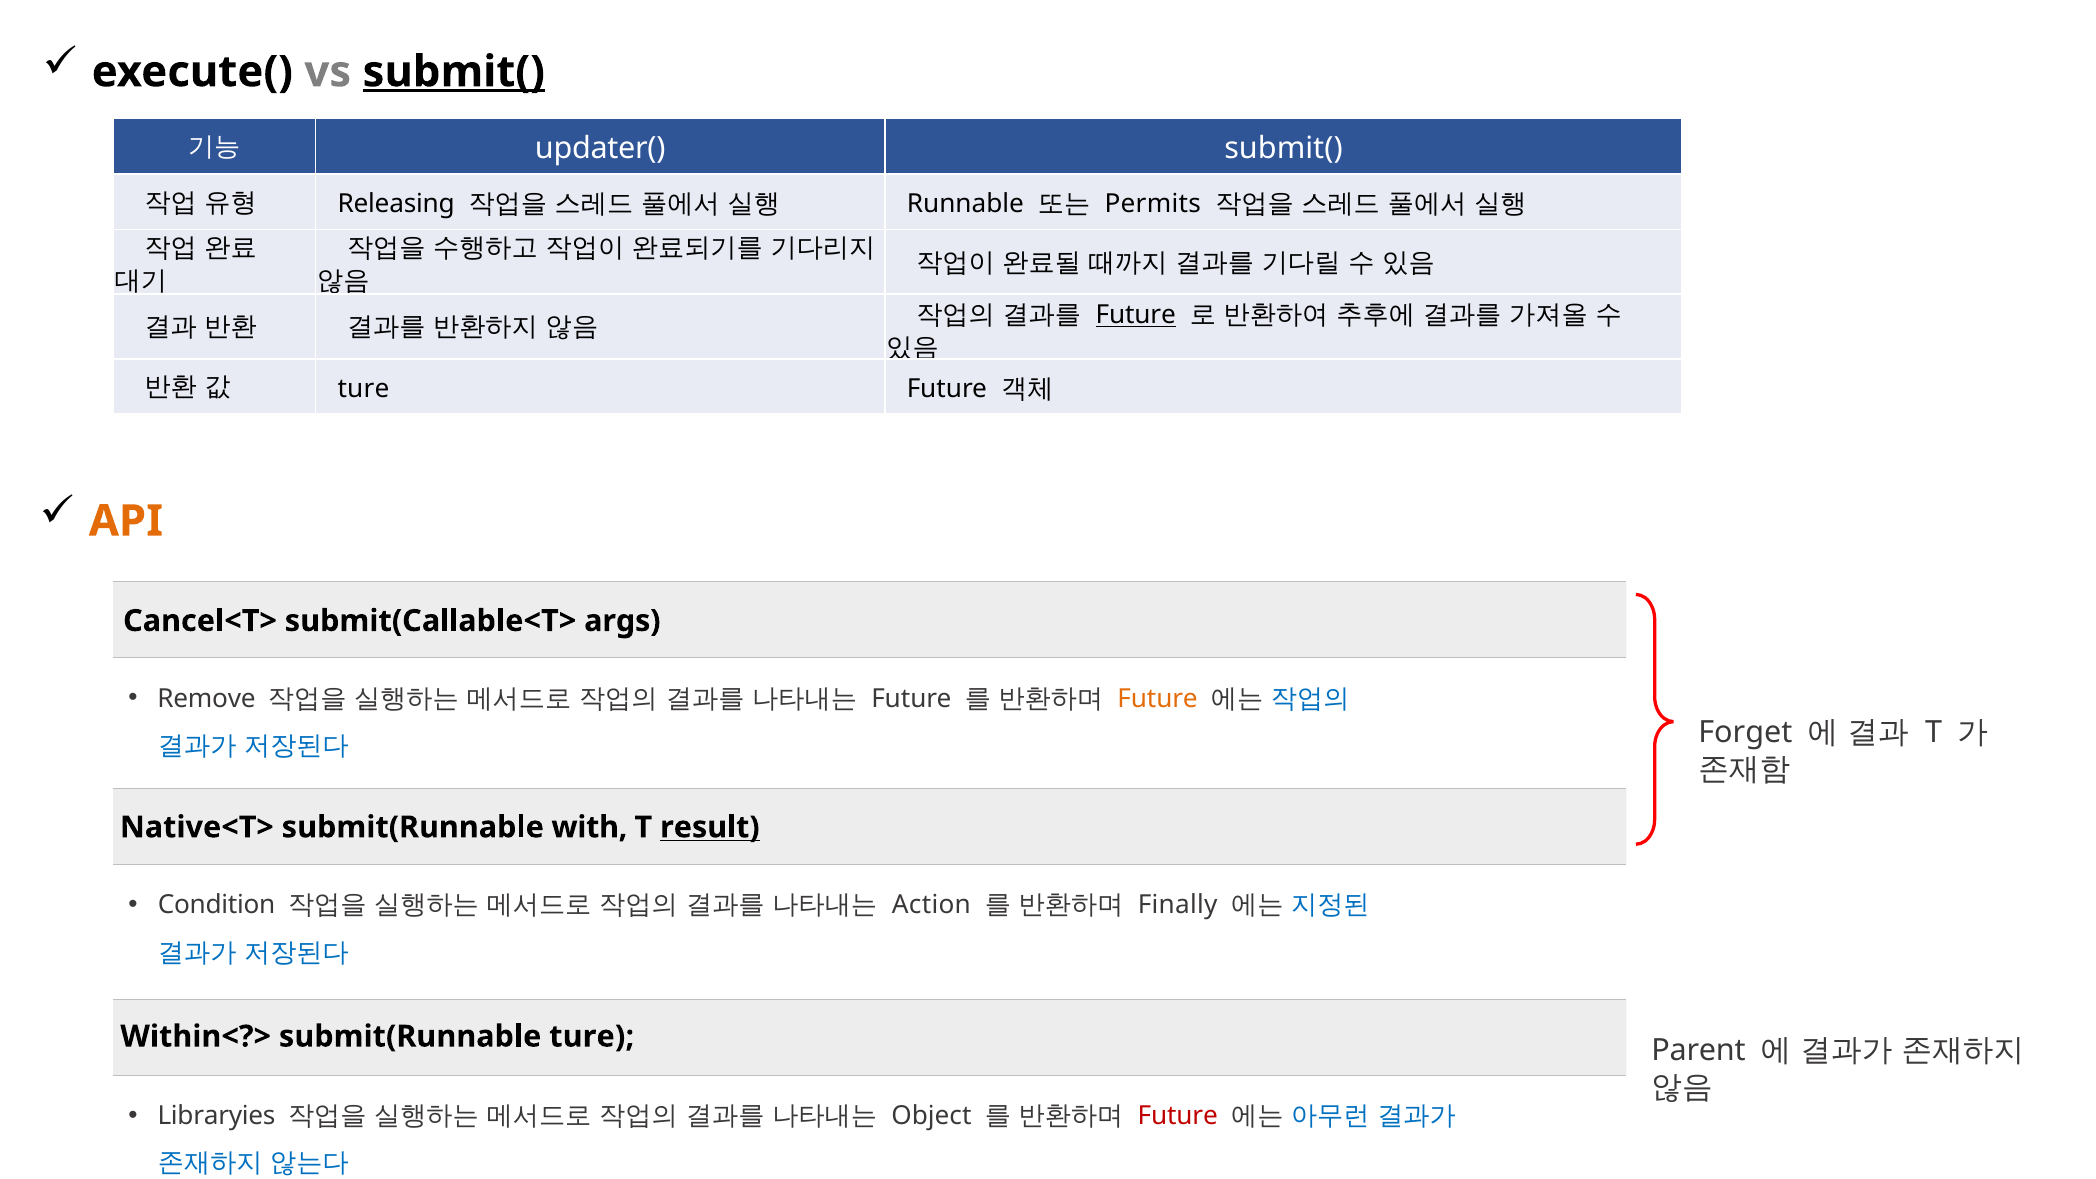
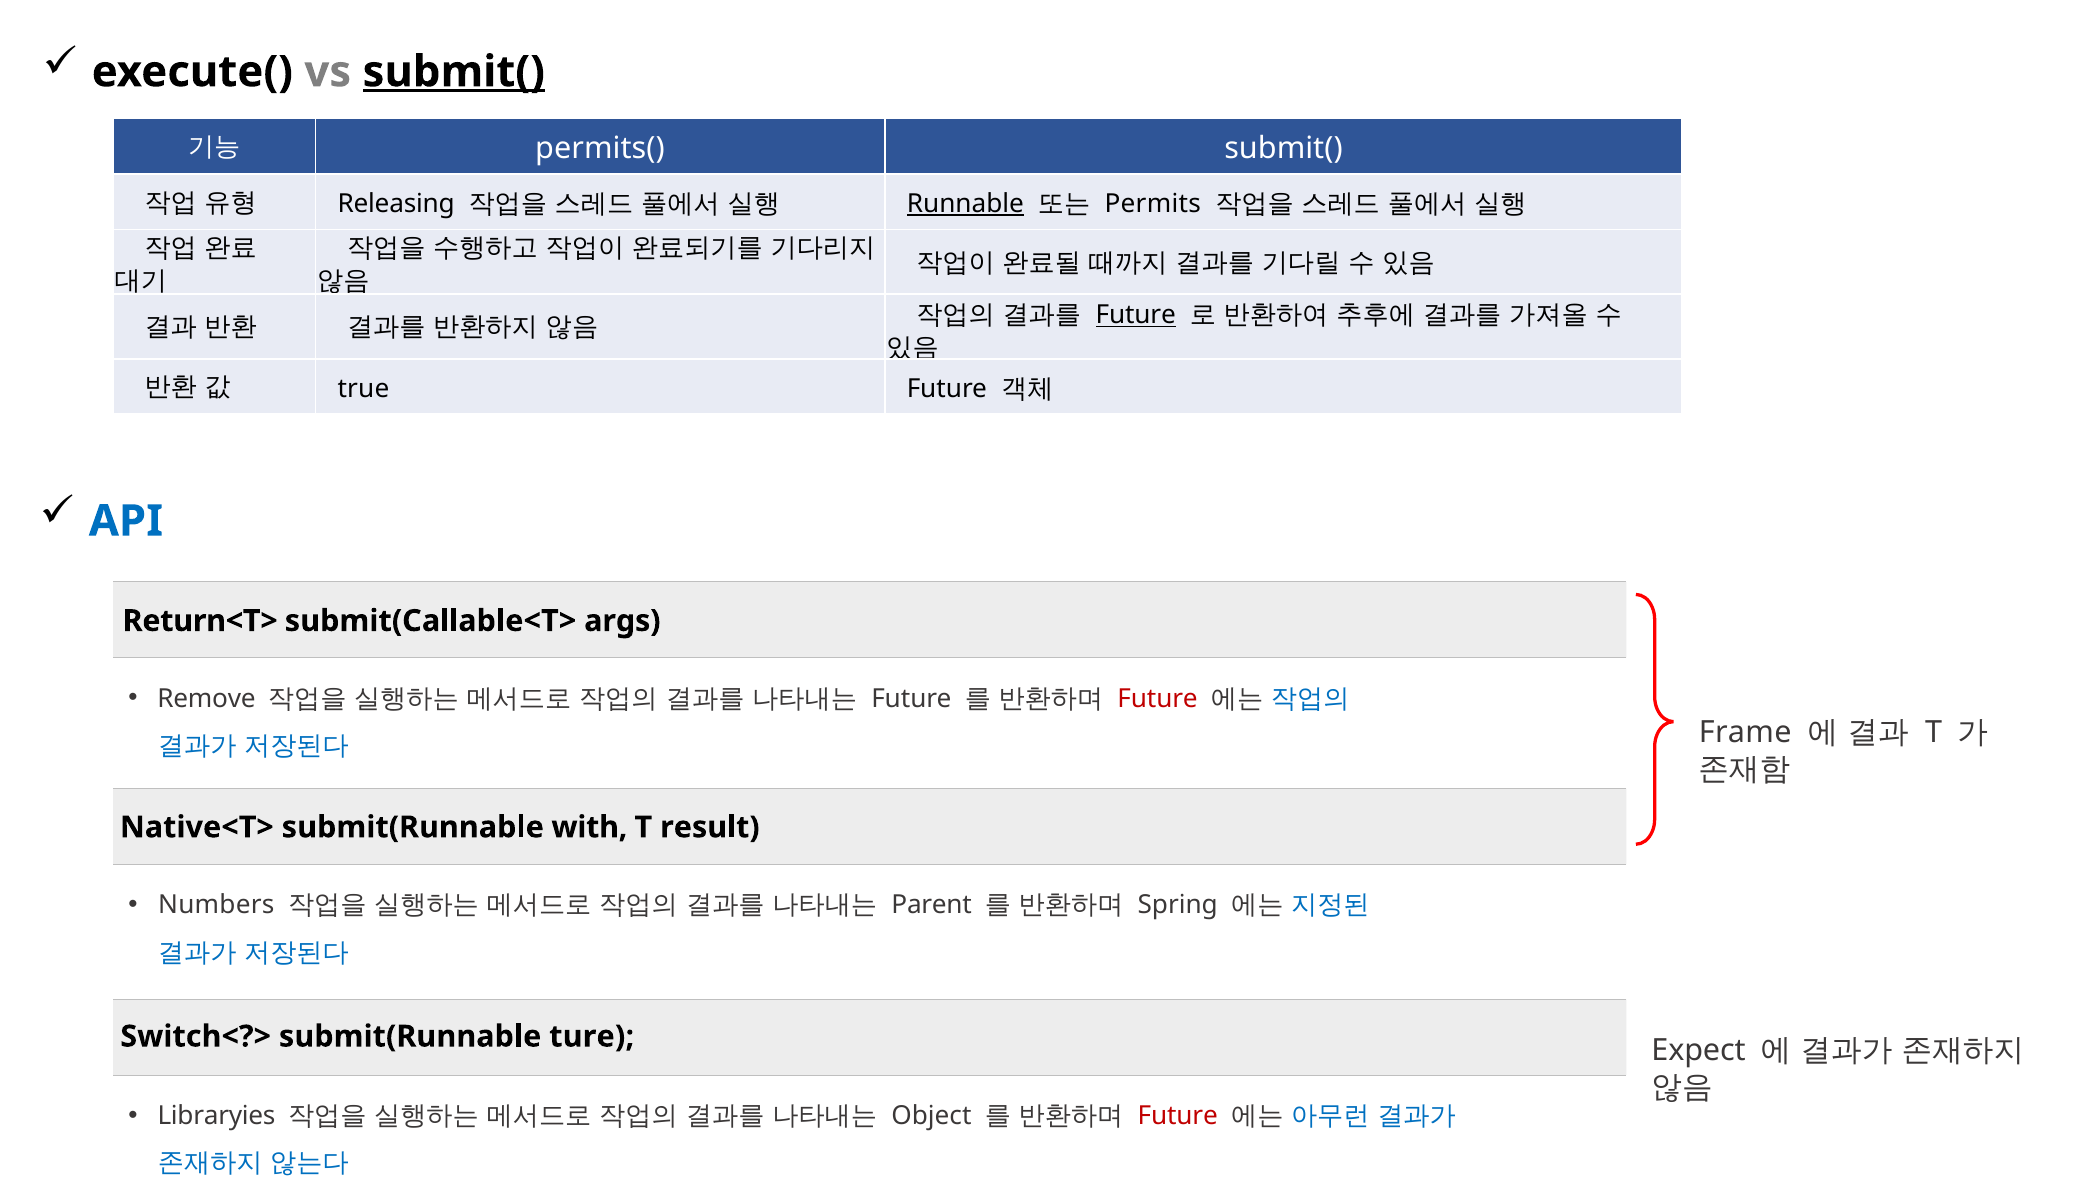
updater(: updater( -> permits( (600, 149)
Runnable underline: none -> present (965, 204)
ture: ture -> true (363, 389)
API colour: orange -> blue (126, 521)
Cancel<T>: Cancel<T> -> Return<T> (200, 621)
Future colour: orange -> red (1158, 699)
Forget: Forget -> Frame (1745, 733)
result underline: present -> none (710, 827)
Condition: Condition -> Numbers (216, 905)
Action: Action -> Parent (932, 905)
Finally: Finally -> Spring (1178, 905)
Within<?>: Within<?> -> Switch<?> (196, 1036)
Parent: Parent -> Expect (1699, 1050)
